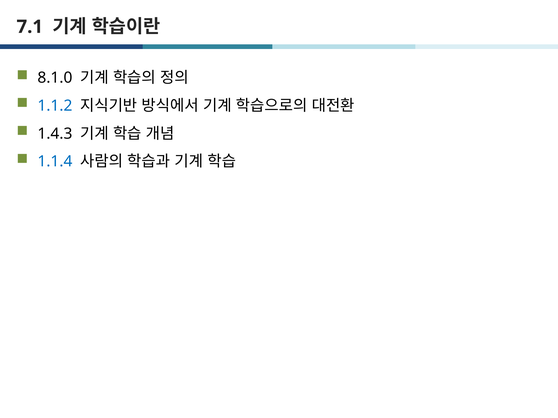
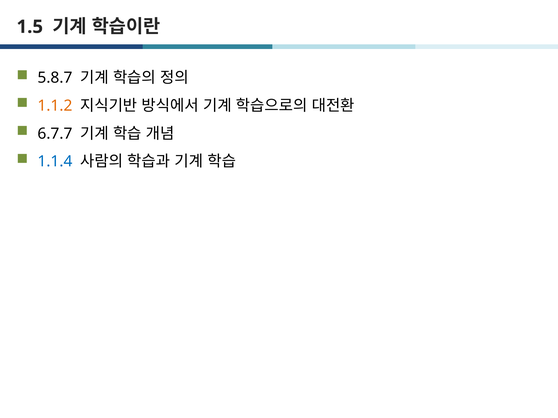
7.1: 7.1 -> 1.5 (30, 27)
8.1.0: 8.1.0 -> 5.8.7 (55, 78)
1.1.2 colour: blue -> orange (55, 106)
1.4.3: 1.4.3 -> 6.7.7 (55, 134)
